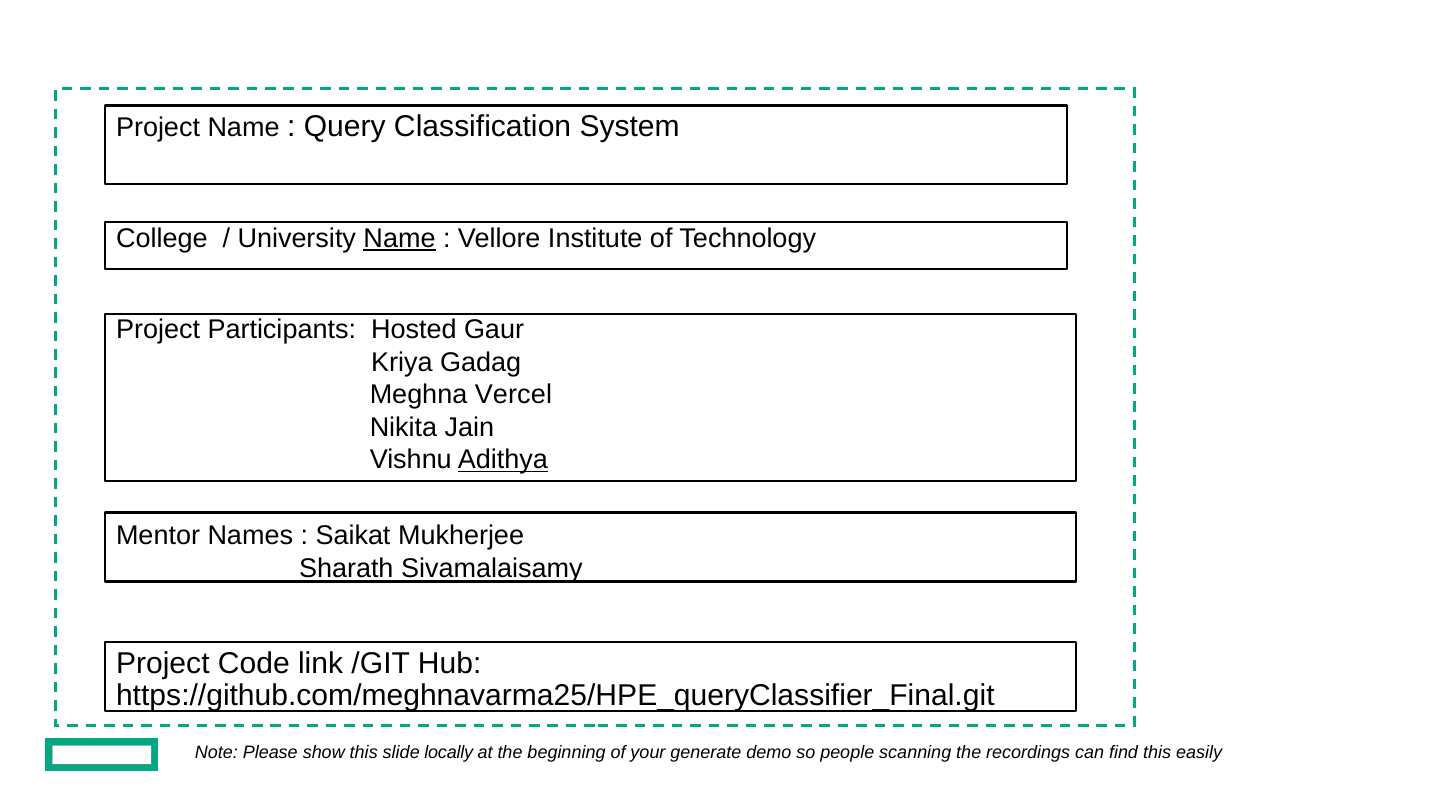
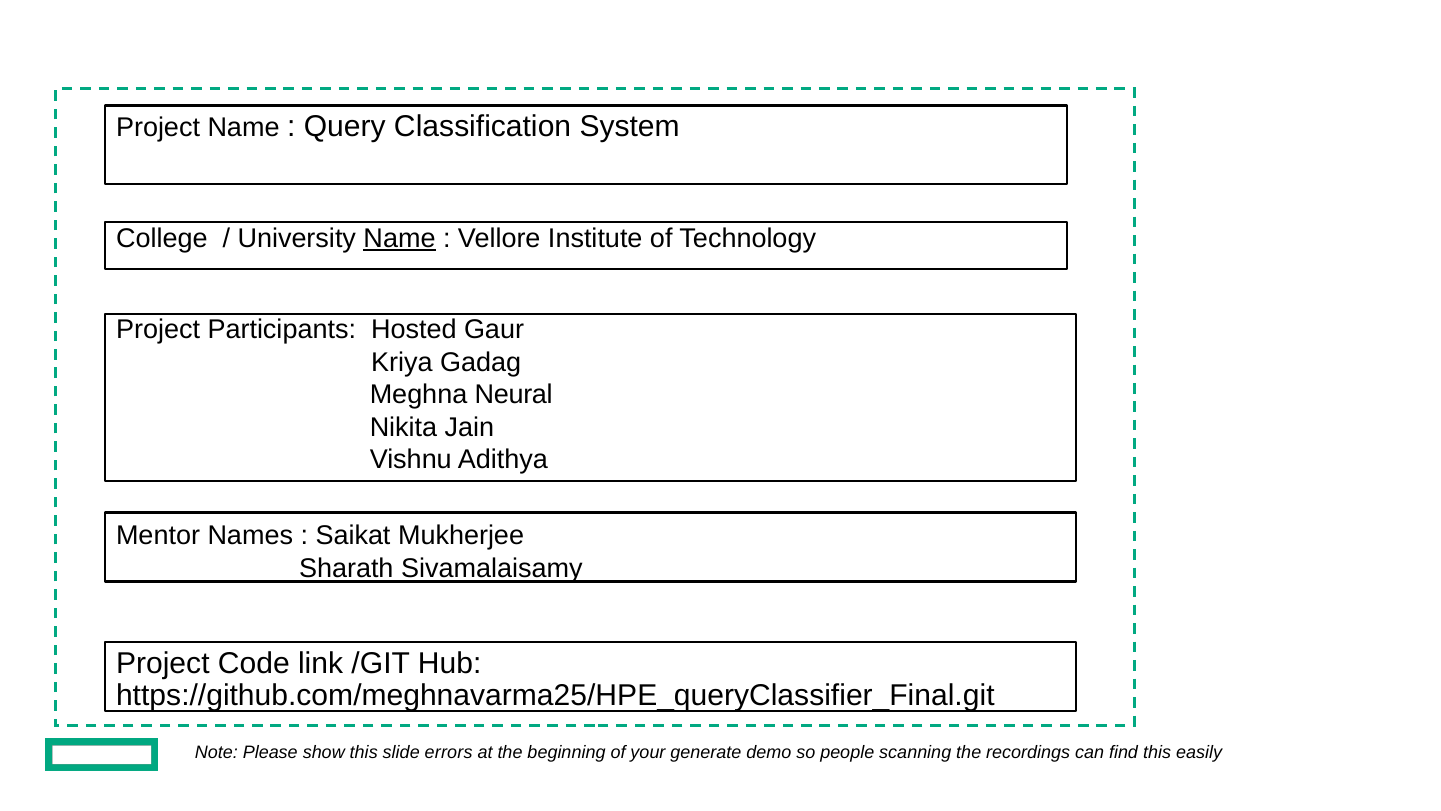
Vercel: Vercel -> Neural (514, 395)
Adithya underline: present -> none (503, 460)
locally: locally -> errors (449, 752)
